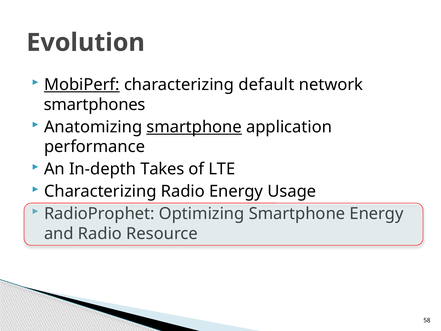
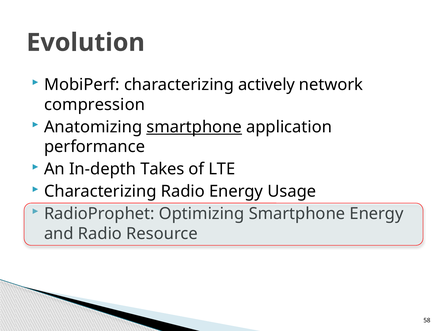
MobiPerf underline: present -> none (82, 85)
default: default -> actively (267, 85)
smartphones: smartphones -> compression (95, 105)
